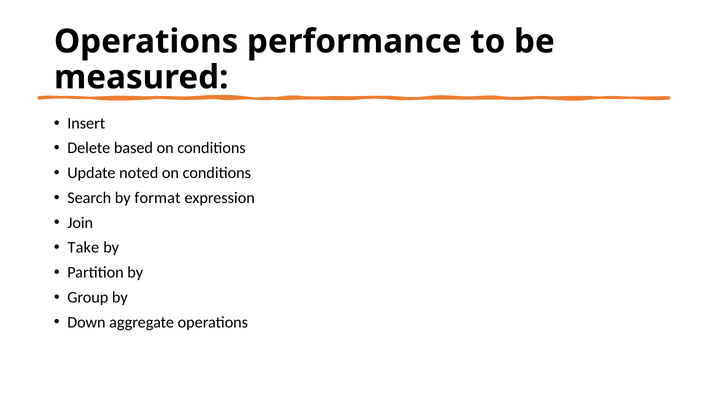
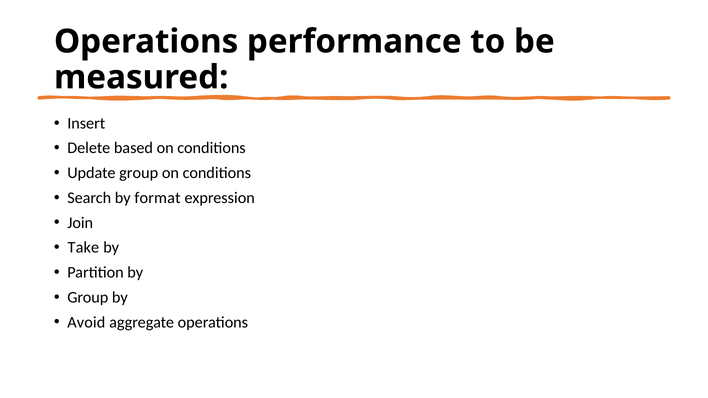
Update noted: noted -> group (139, 173)
Down: Down -> Avoid (86, 322)
